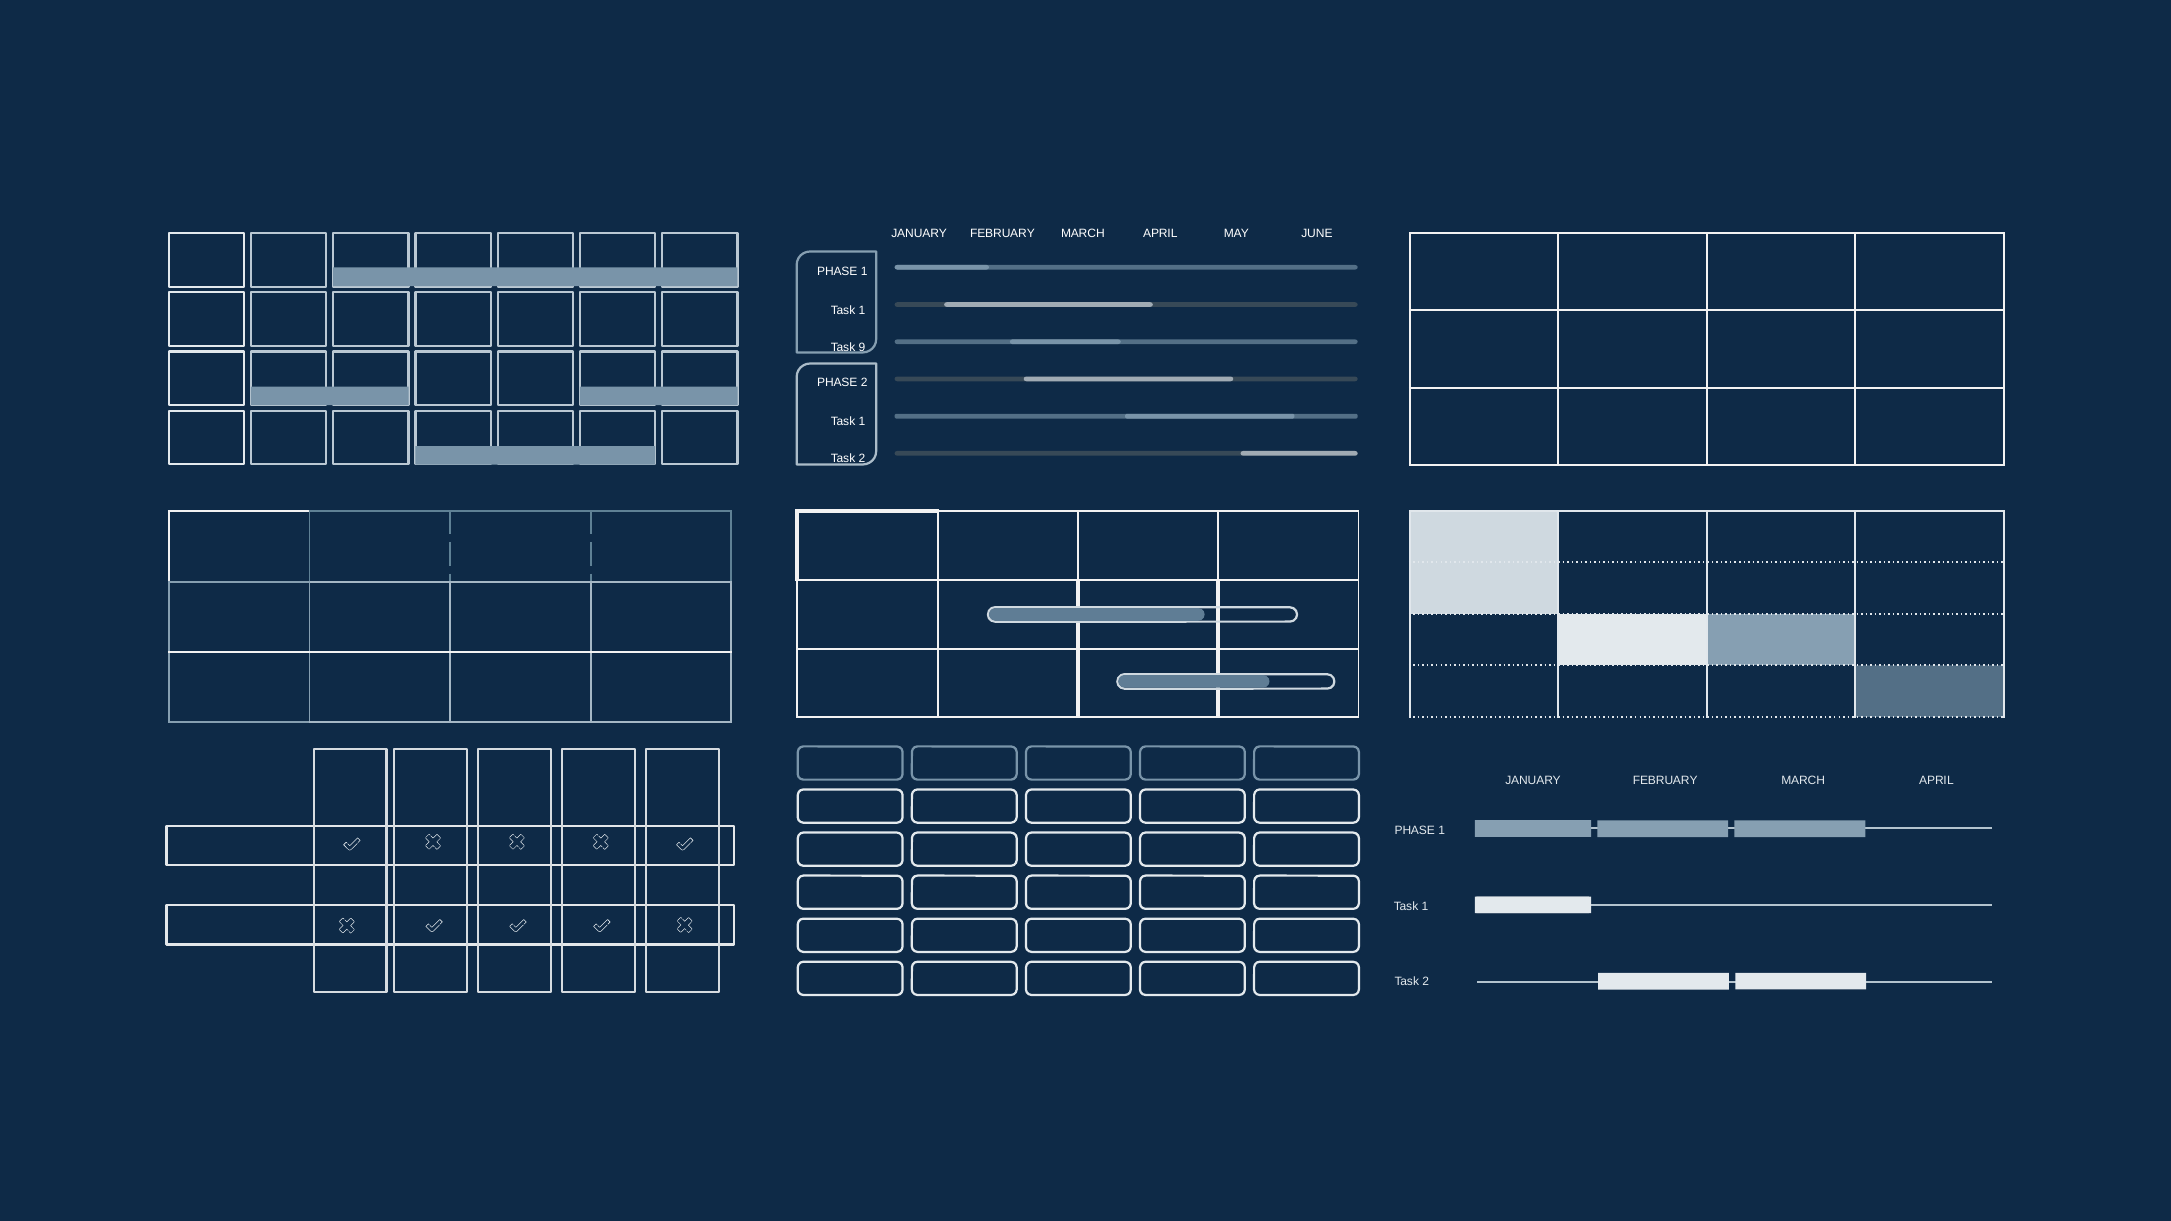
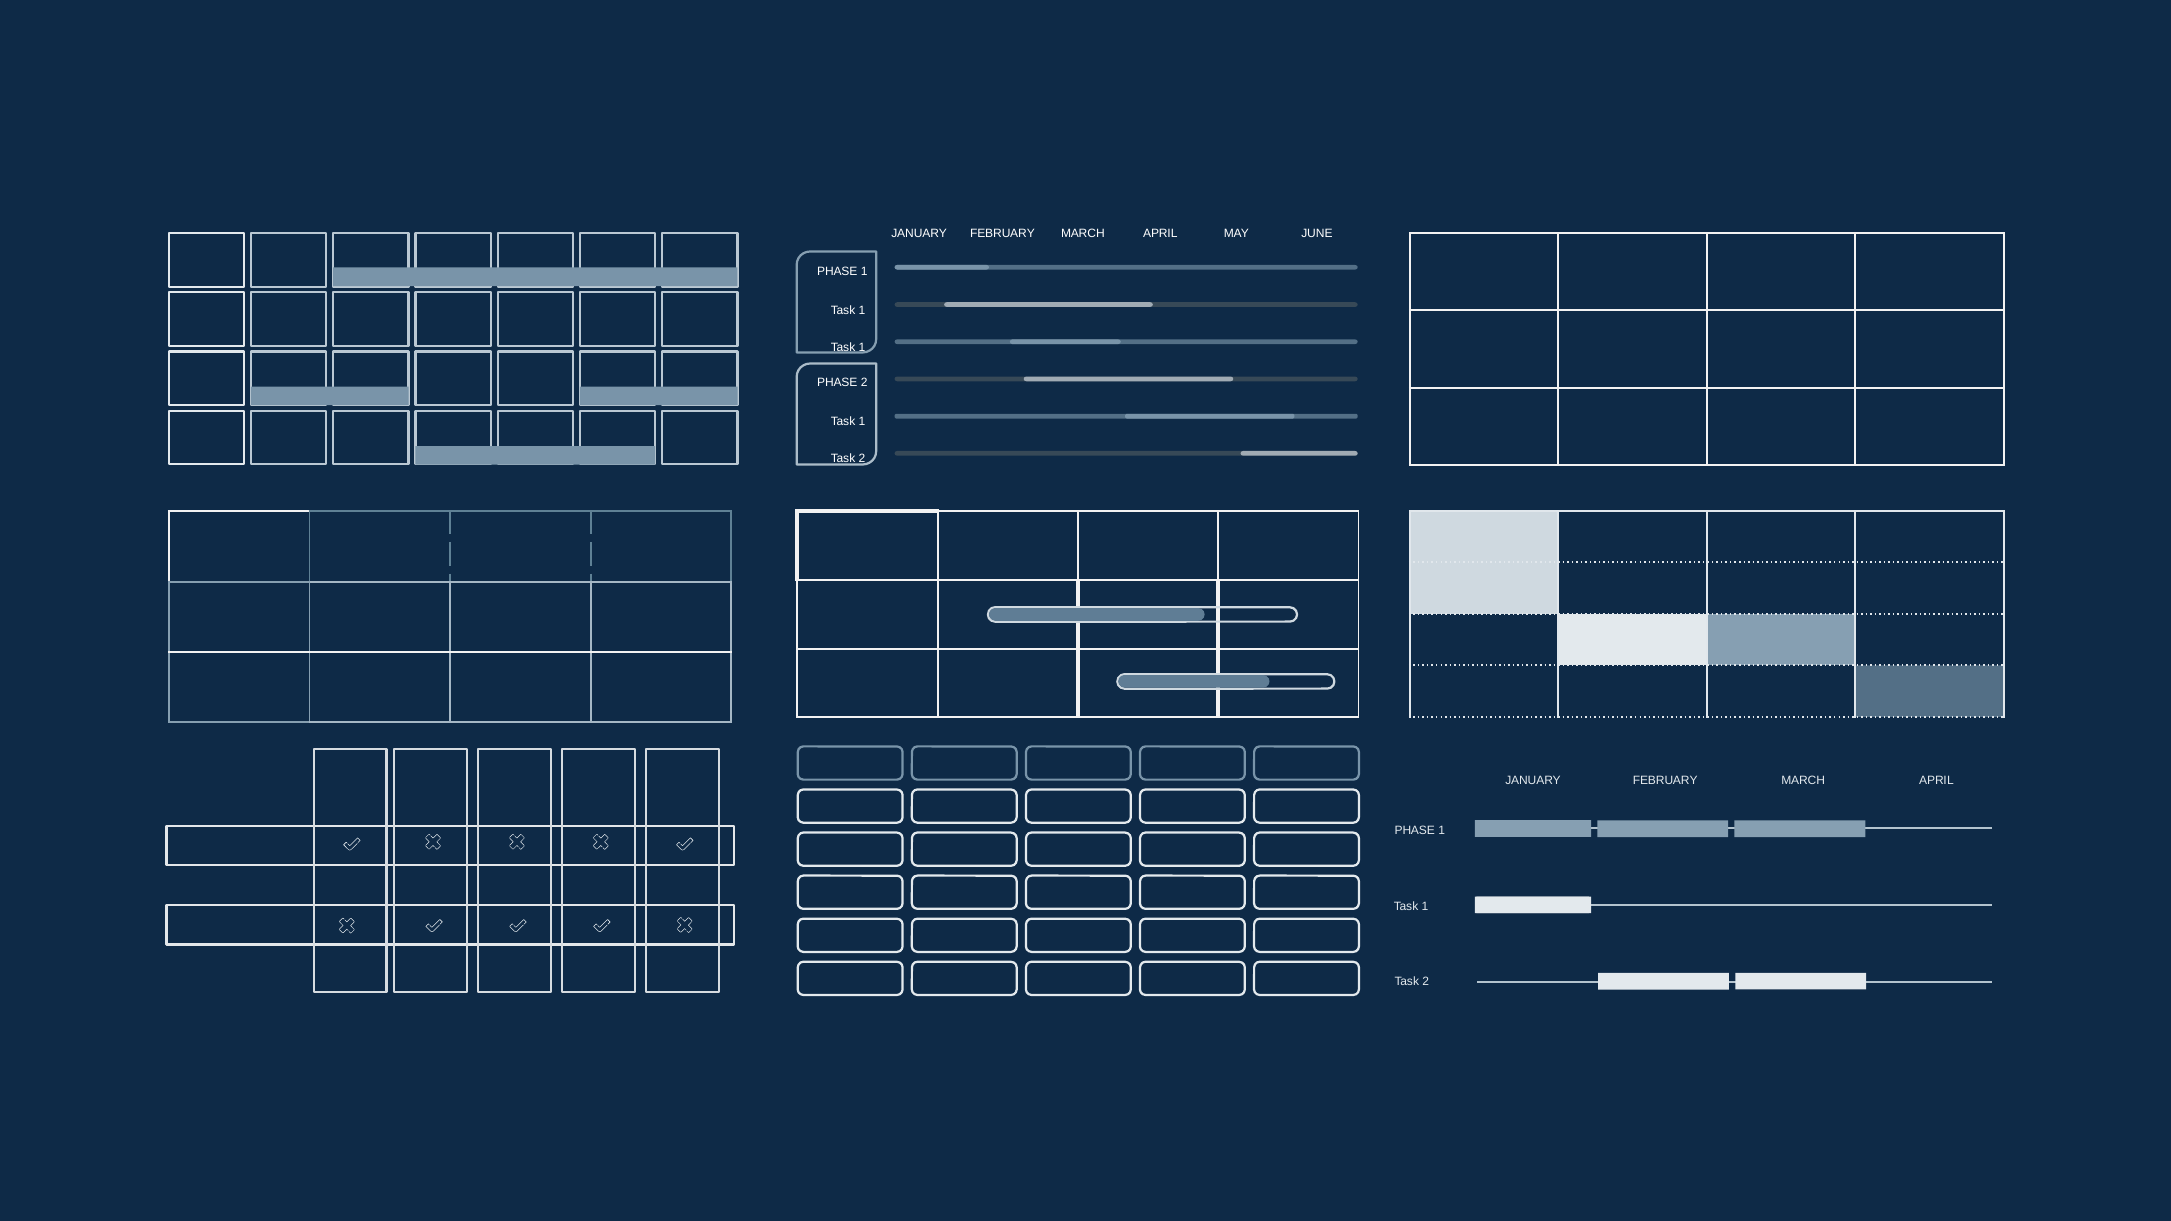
9: 9 -> 1 (862, 347)
